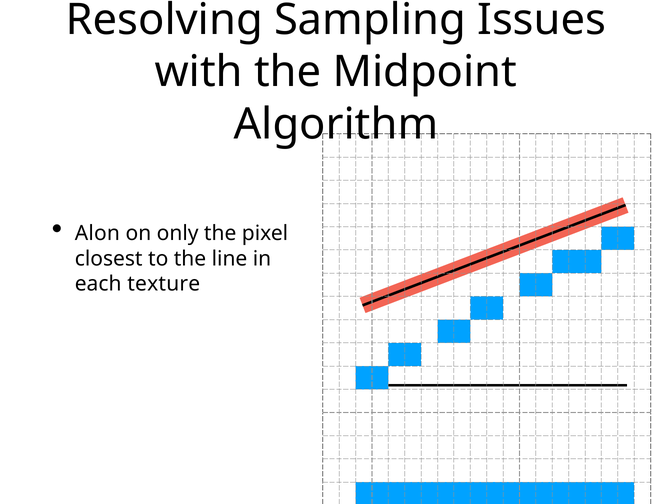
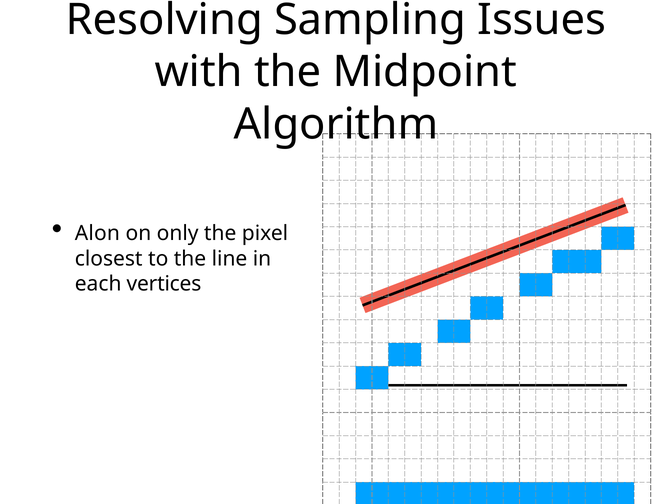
texture: texture -> vertices (164, 284)
